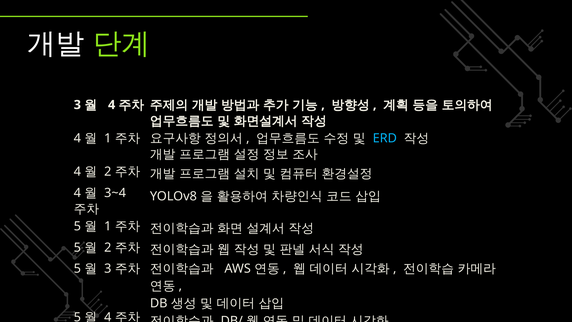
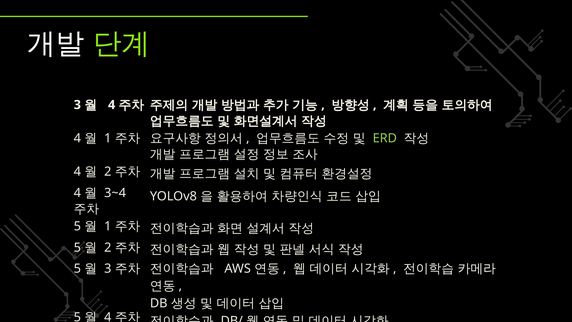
ERD colour: light blue -> light green (385, 138)
